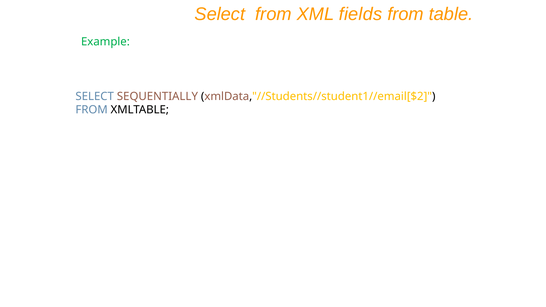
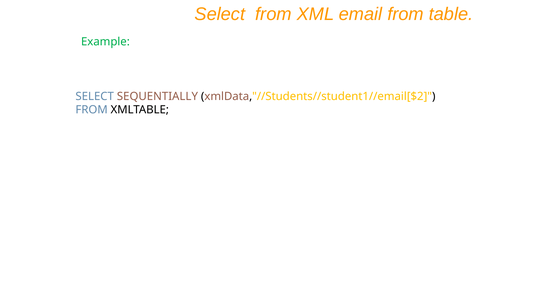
fields: fields -> email (361, 14)
